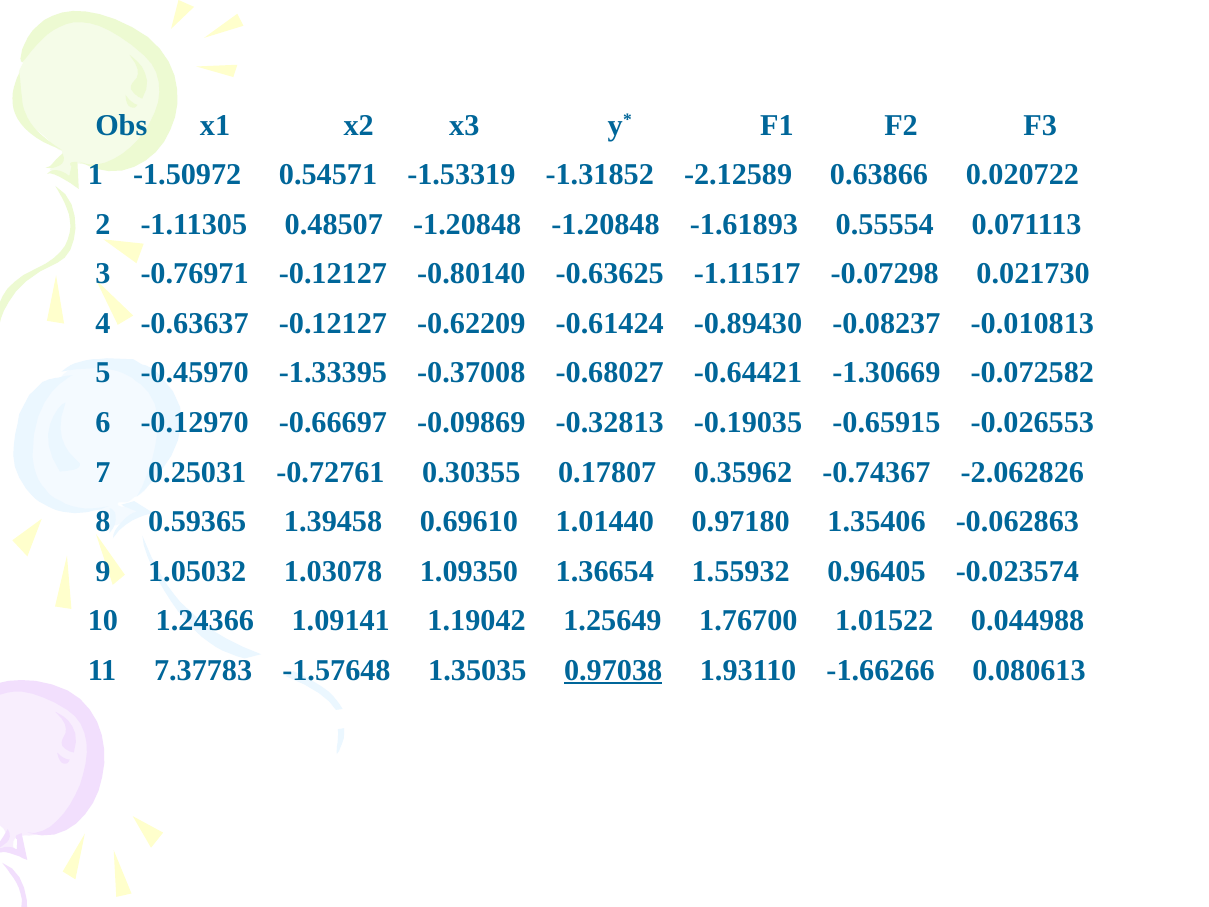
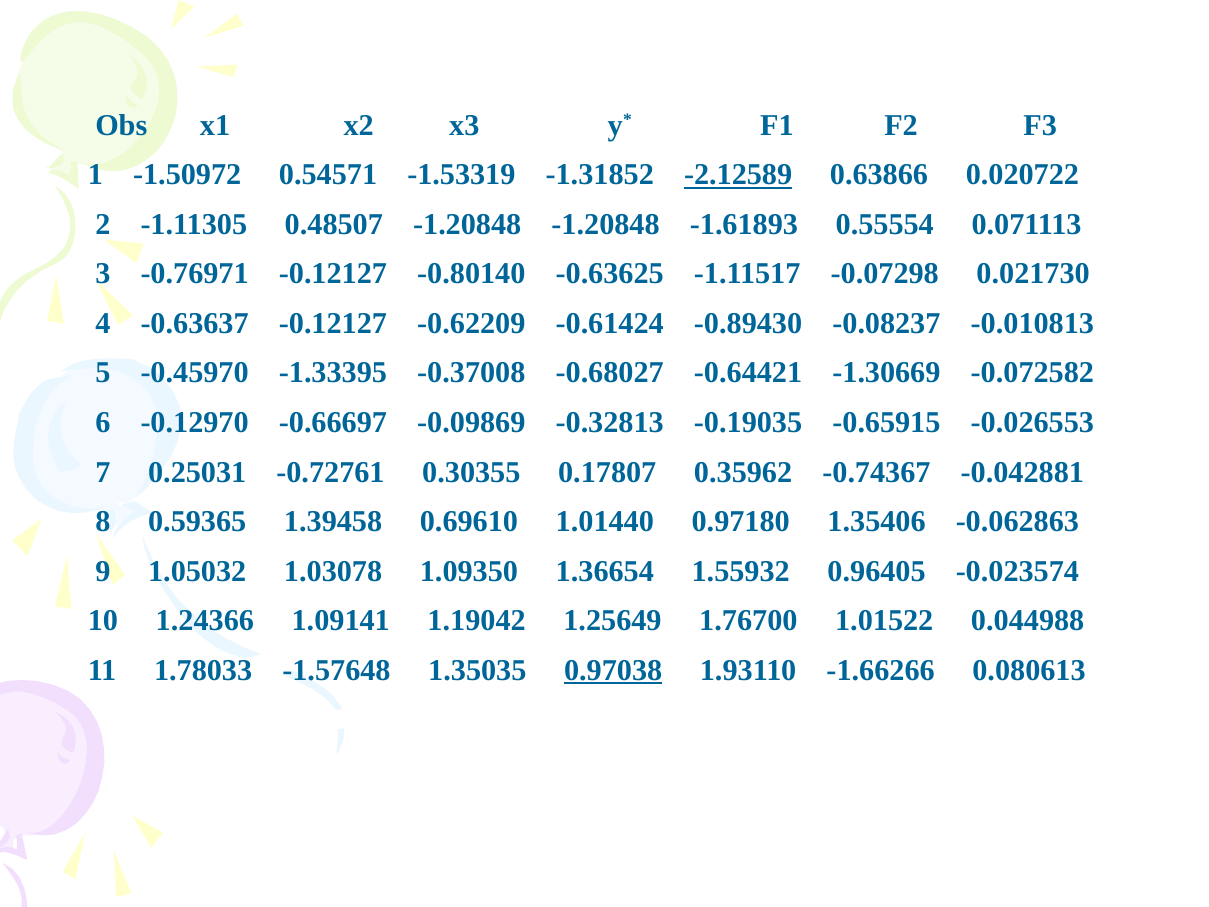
-2.12589 underline: none -> present (738, 175)
-2.062826: -2.062826 -> -0.042881 (1022, 472)
7.37783: 7.37783 -> 1.78033 (203, 670)
